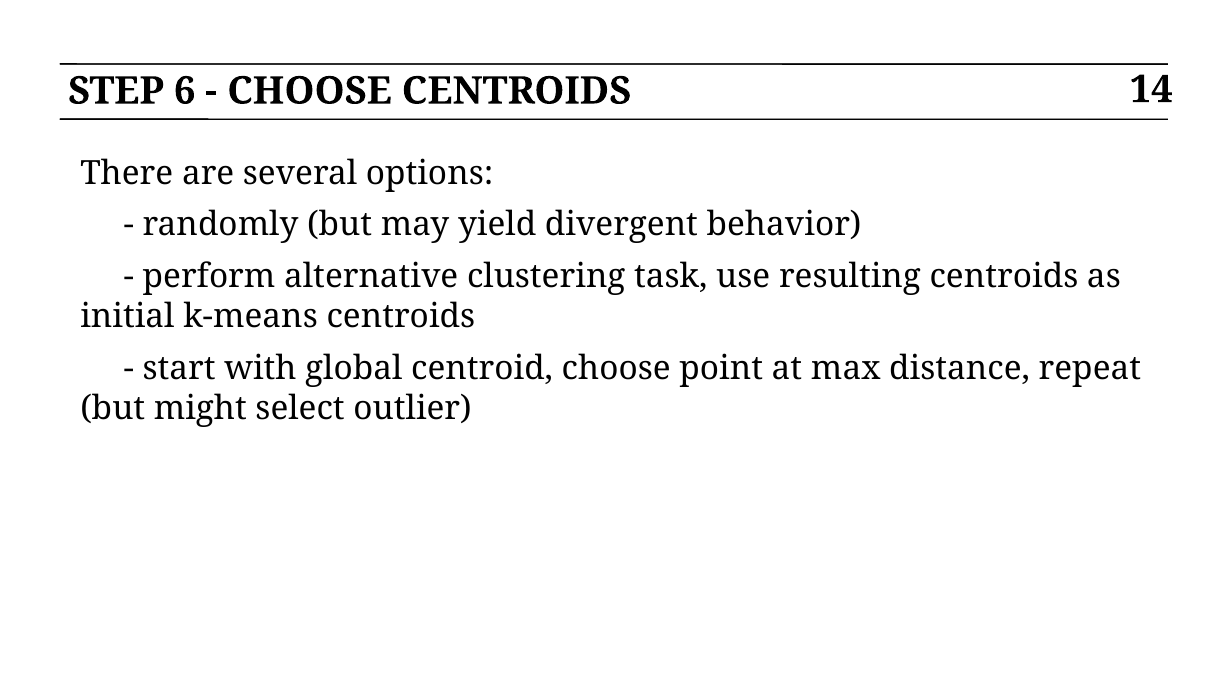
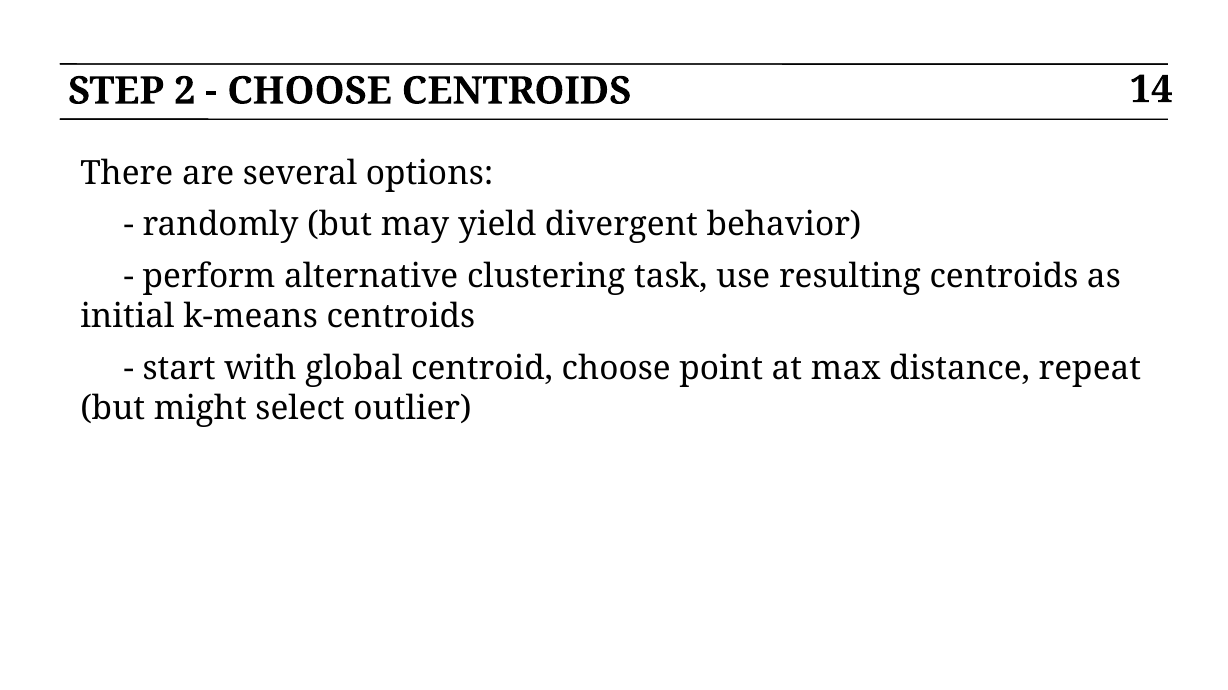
6: 6 -> 2 (185, 91)
